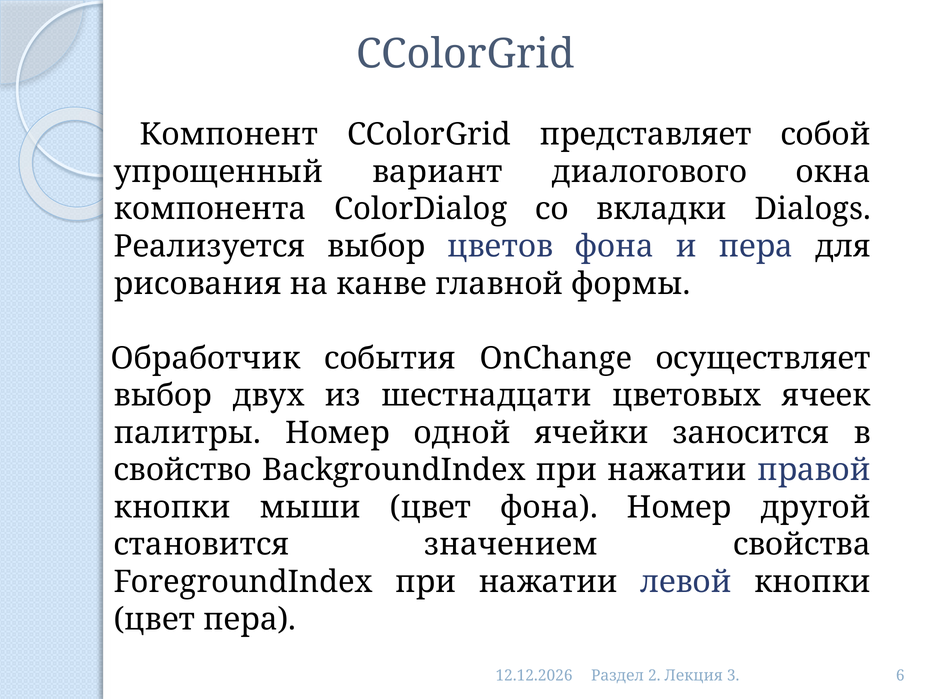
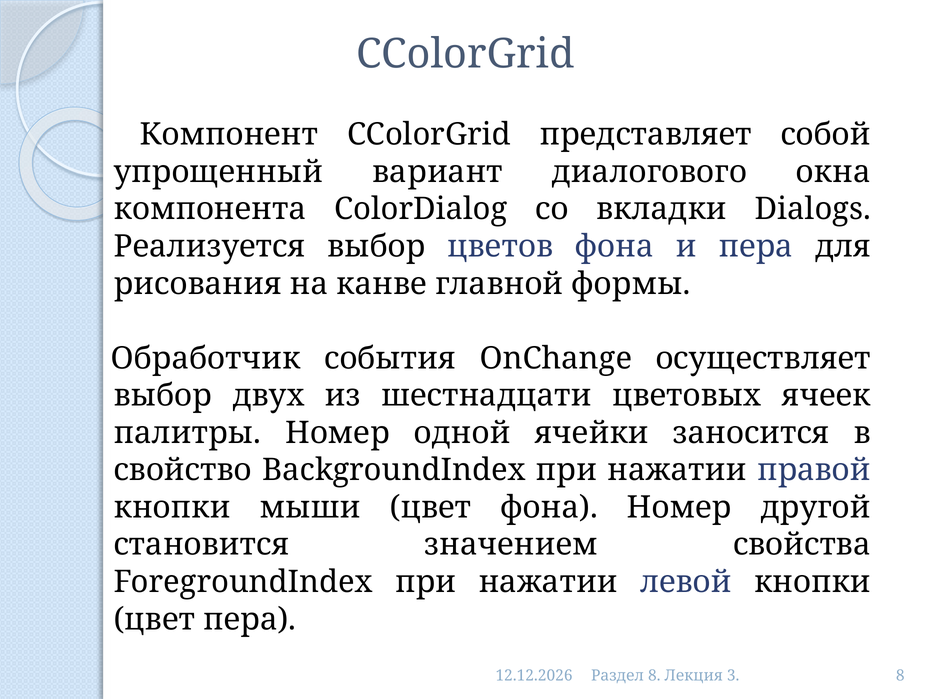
Раздел 2: 2 -> 8 (654, 675)
3 6: 6 -> 8 (900, 675)
